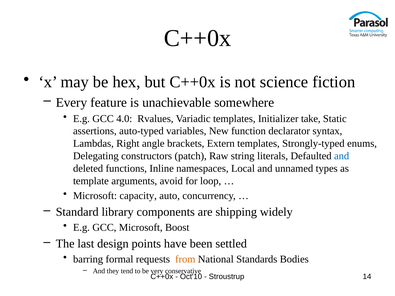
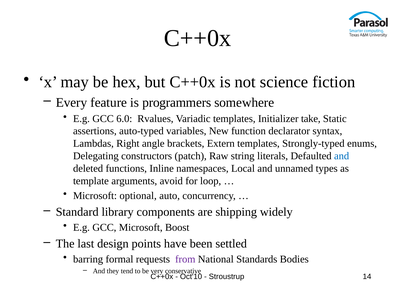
unachievable: unachievable -> programmers (177, 103)
4.0: 4.0 -> 6.0 (124, 119)
capacity: capacity -> optional (138, 196)
from colour: orange -> purple (185, 259)
